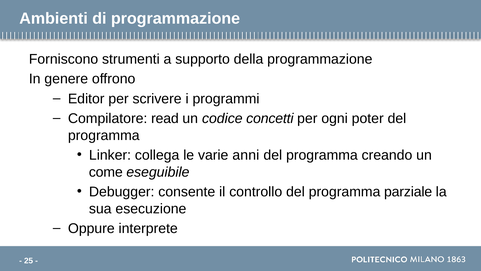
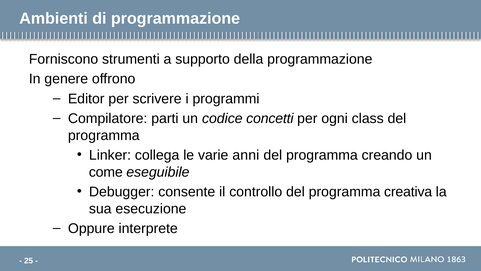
read: read -> parti (165, 118)
poter: poter -> class (368, 118)
parziale: parziale -> creativa (408, 192)
